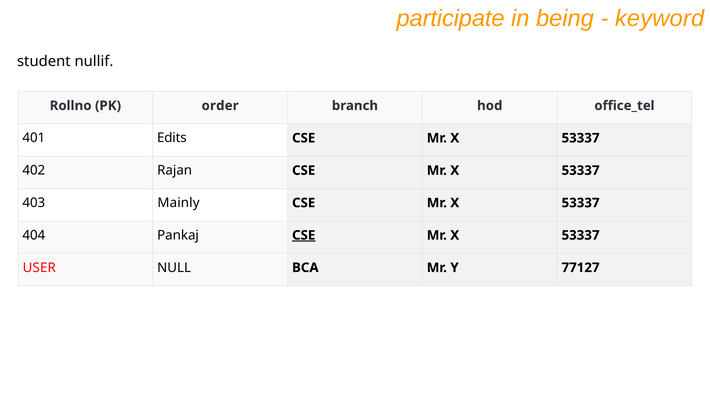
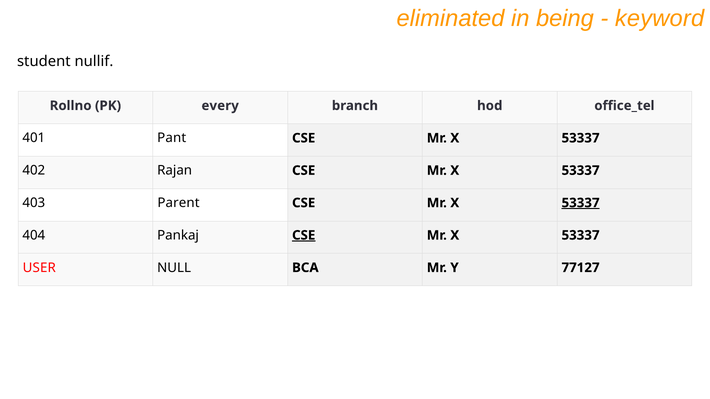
participate: participate -> eliminated (451, 18)
order: order -> every (220, 106)
Edits: Edits -> Pant (172, 138)
Mainly: Mainly -> Parent (179, 203)
53337 underline: none -> present (581, 203)
